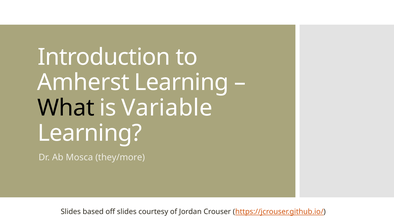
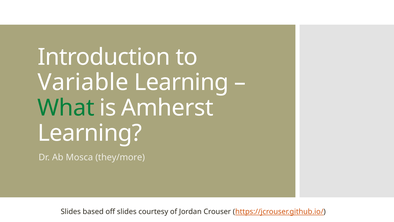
Amherst: Amherst -> Variable (83, 82)
What colour: black -> green (66, 108)
Variable: Variable -> Amherst (167, 108)
